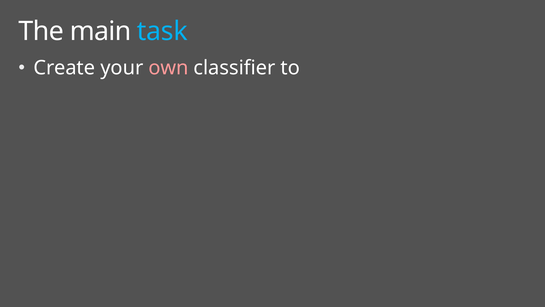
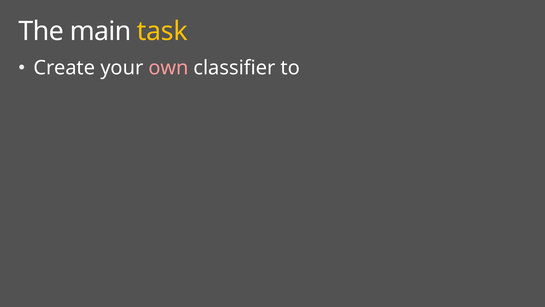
task colour: light blue -> yellow (162, 31)
